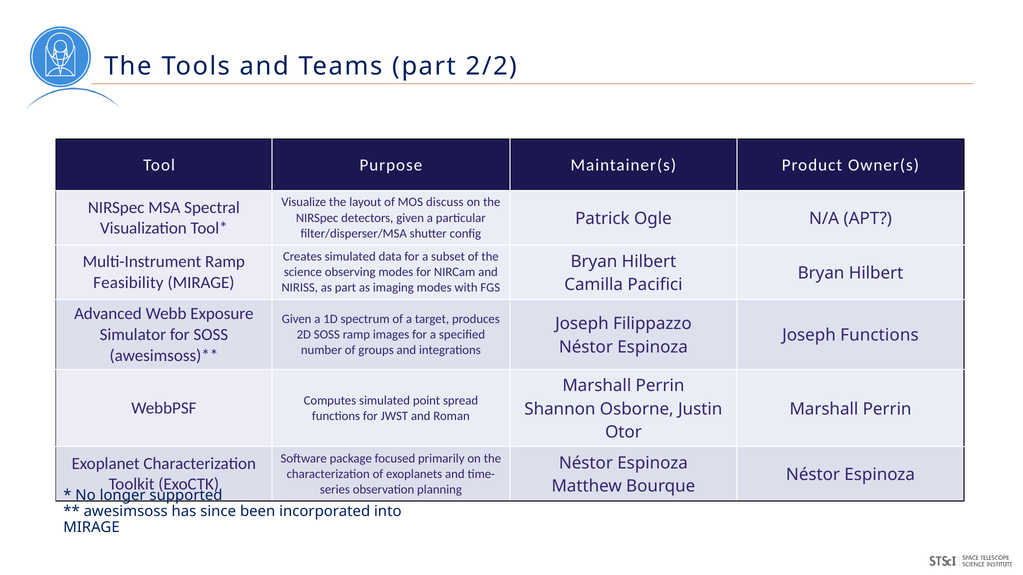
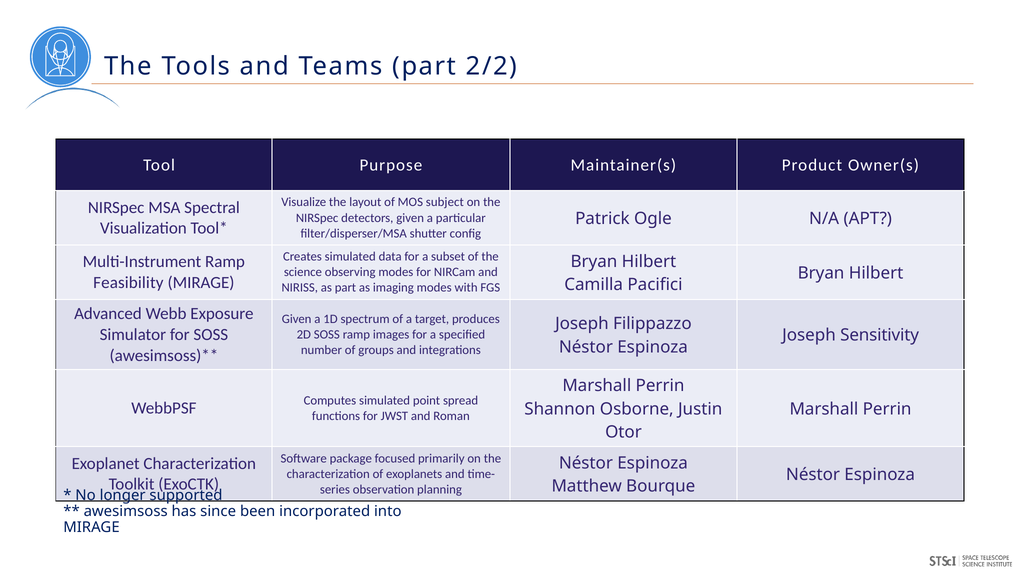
discuss: discuss -> subject (445, 202)
Joseph Functions: Functions -> Sensitivity (880, 336)
